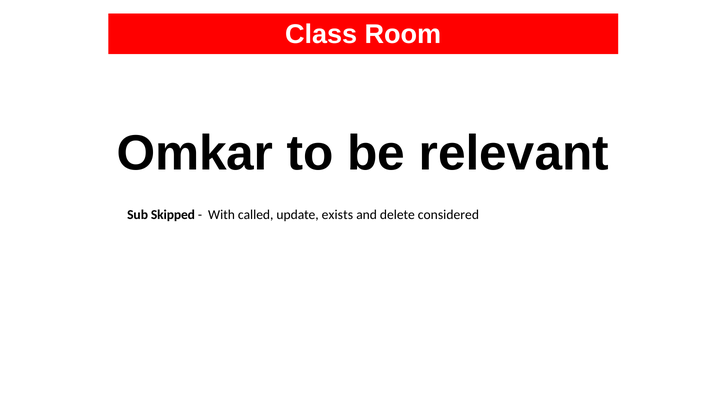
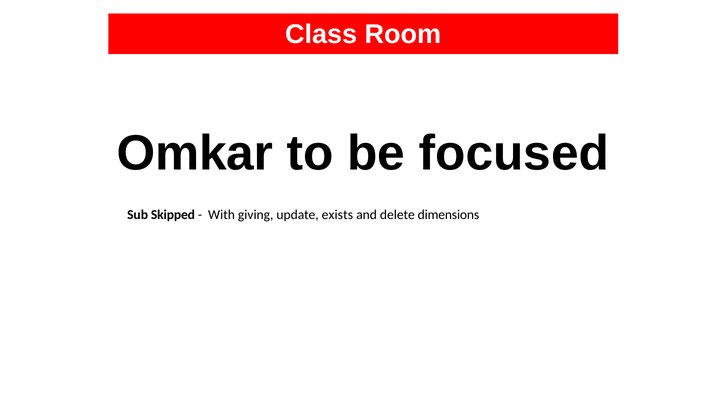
relevant: relevant -> focused (514, 153)
called: called -> giving (256, 215)
considered: considered -> dimensions (448, 215)
